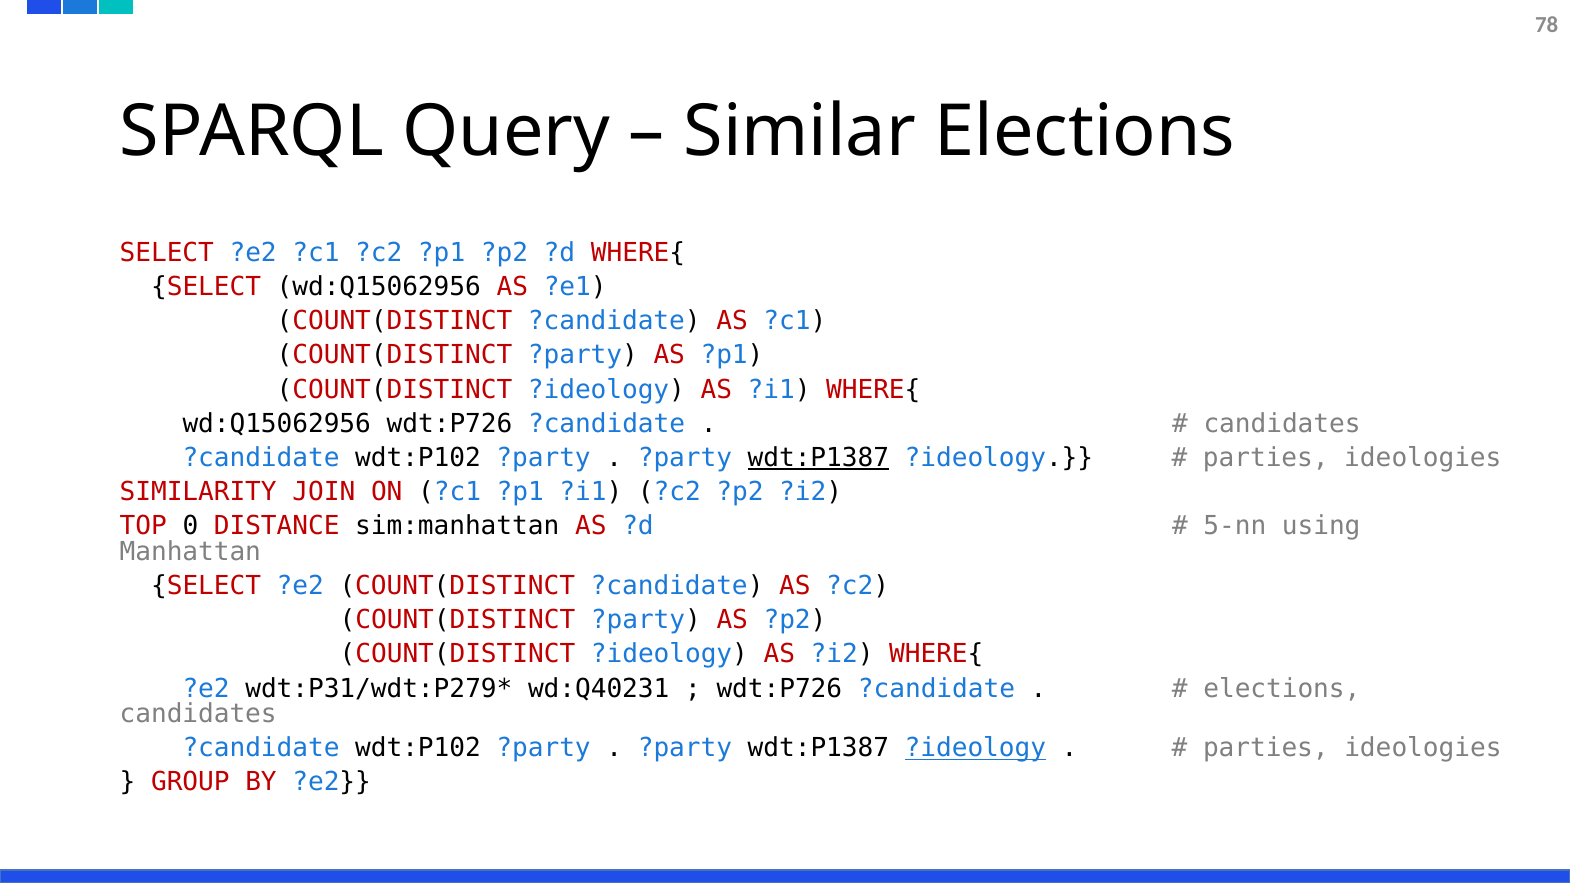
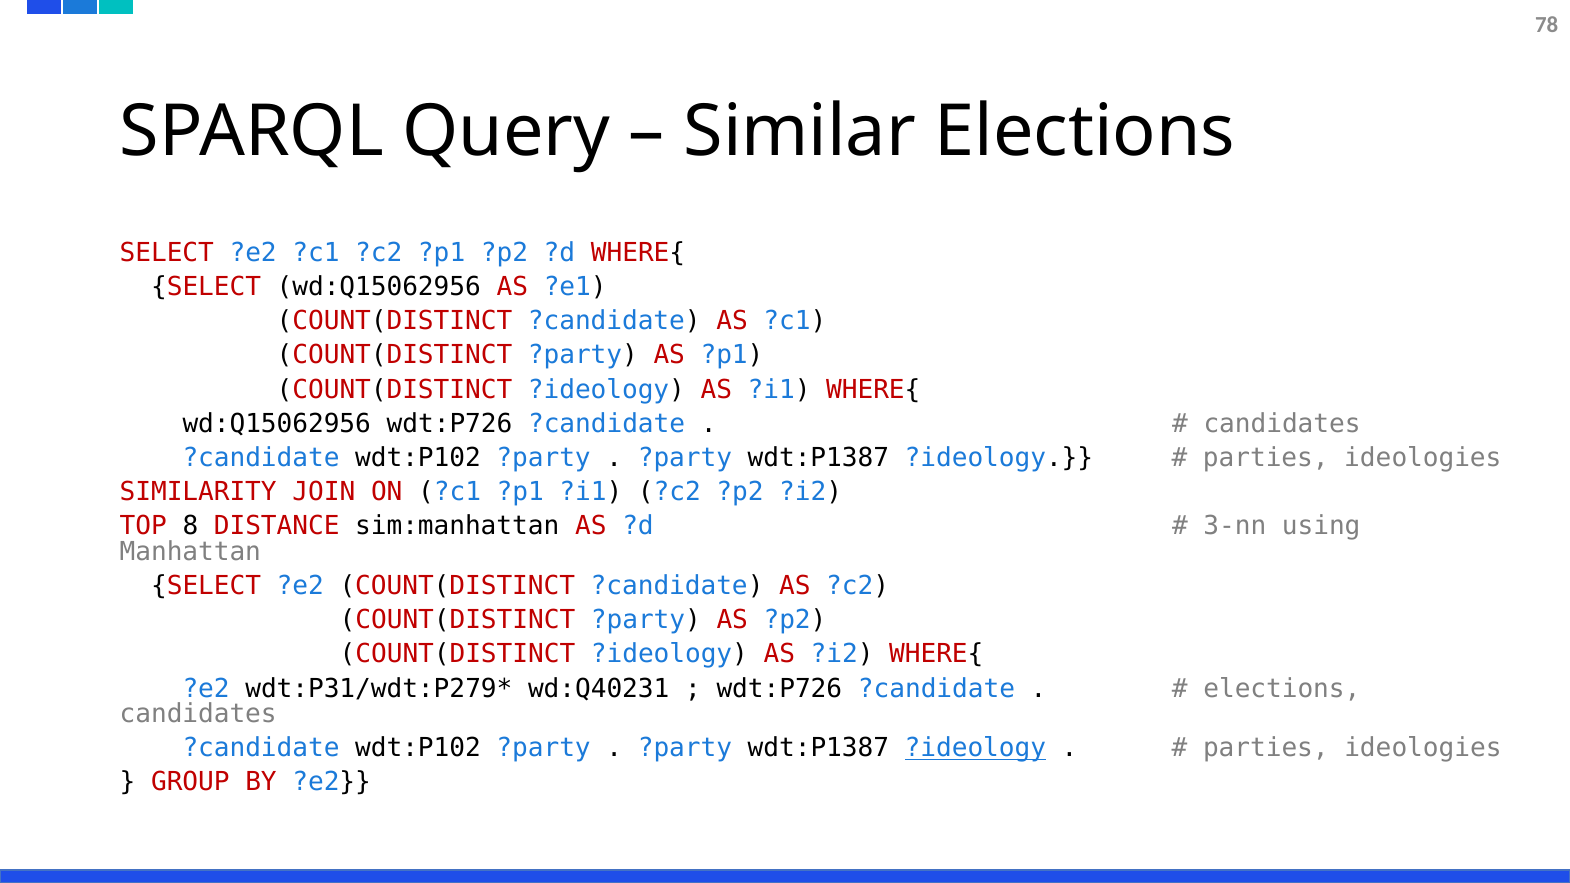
wdt:P1387 underline: present -> none (818, 458)
0: 0 -> 8 (190, 526)
5-nn: 5-nn -> 3-nn (1235, 526)
